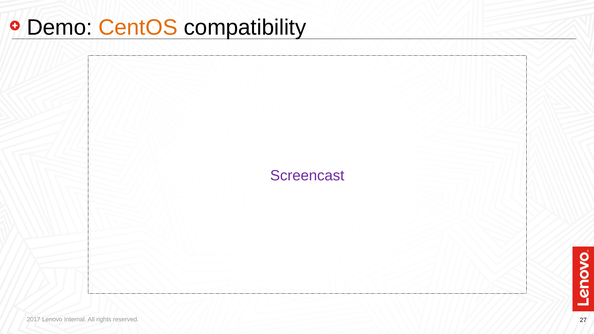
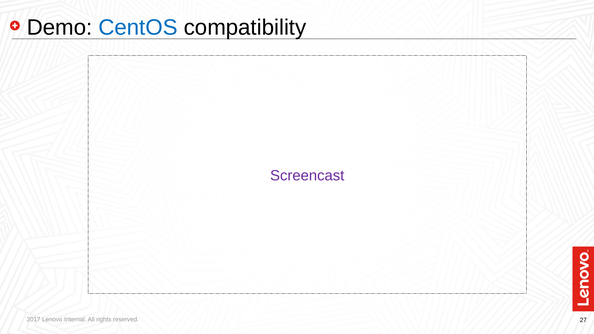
CentOS colour: orange -> blue (138, 28)
